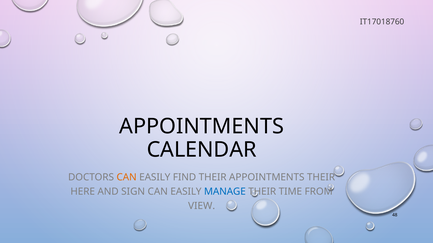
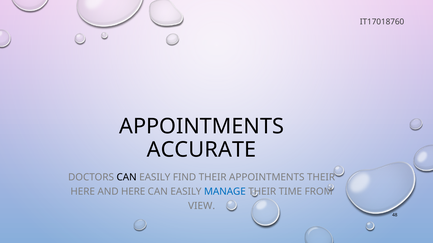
CALENDAR: CALENDAR -> ACCURATE (202, 150)
CAN colour: orange -> black (127, 178)
AND SIGN: SIGN -> HERE (133, 192)
